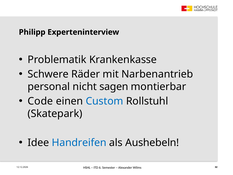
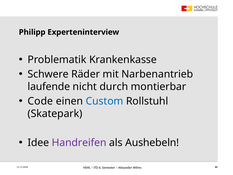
personal: personal -> laufende (49, 87)
sagen: sagen -> durch (114, 87)
Handreifen colour: blue -> purple (79, 142)
